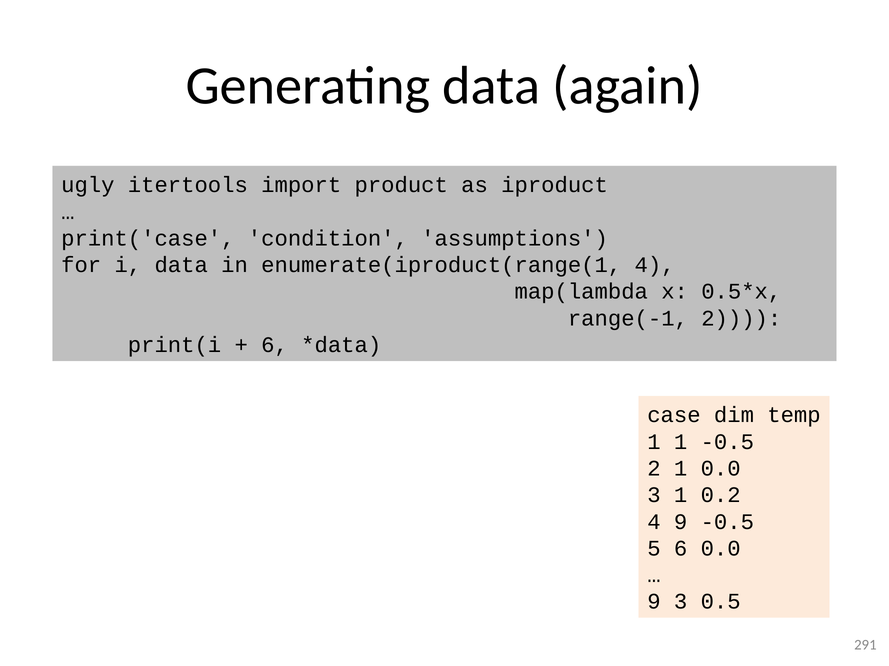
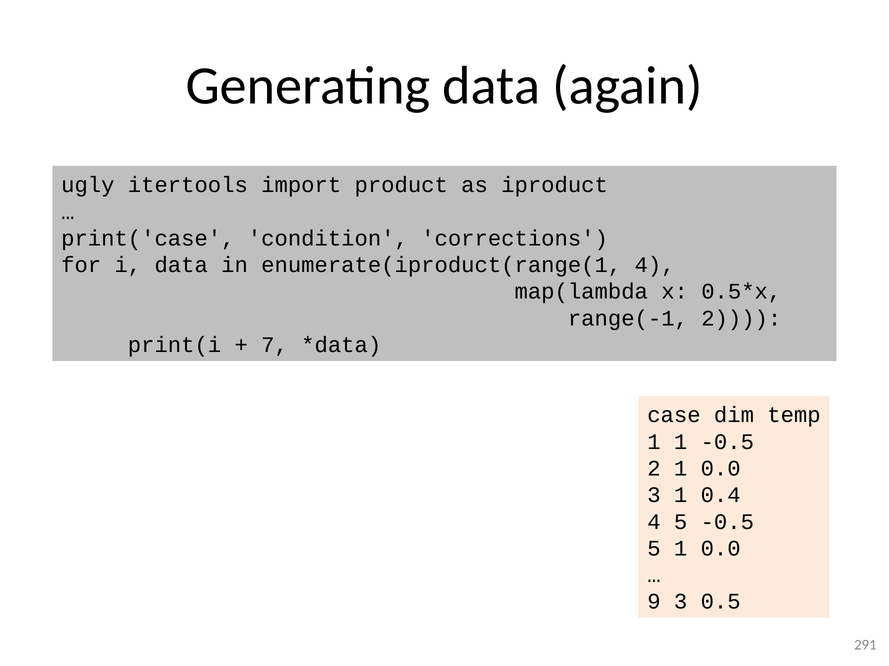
assumptions: assumptions -> corrections (515, 239)
6: 6 -> 7 (275, 345)
0.2: 0.2 -> 0.4 (721, 496)
4 9: 9 -> 5 (681, 522)
5 6: 6 -> 1 (681, 549)
